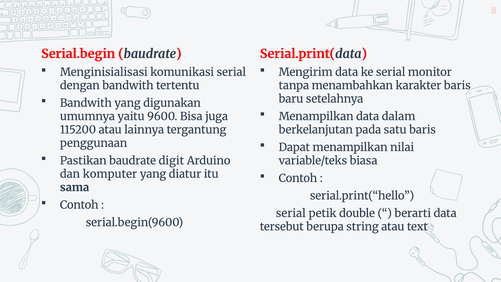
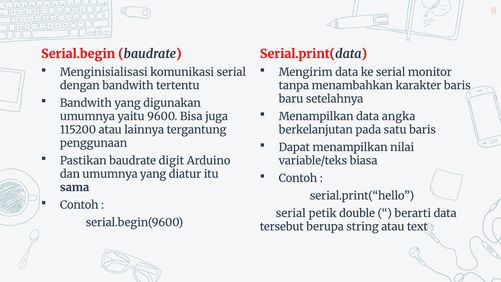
dalam: dalam -> angka (399, 116)
dan komputer: komputer -> umumnya (110, 174)
